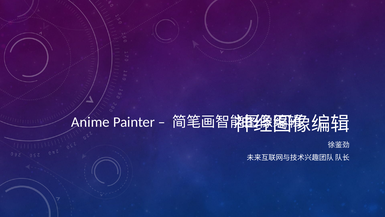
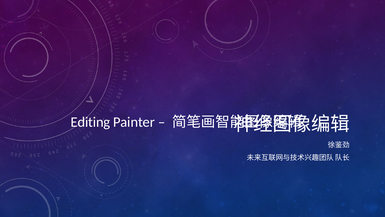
Anime: Anime -> Editing (90, 122)
